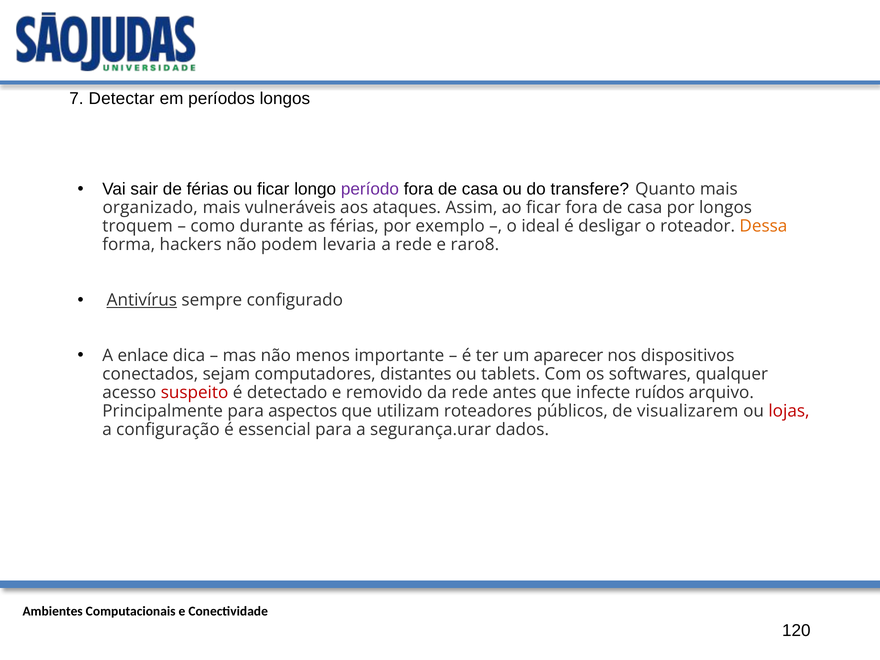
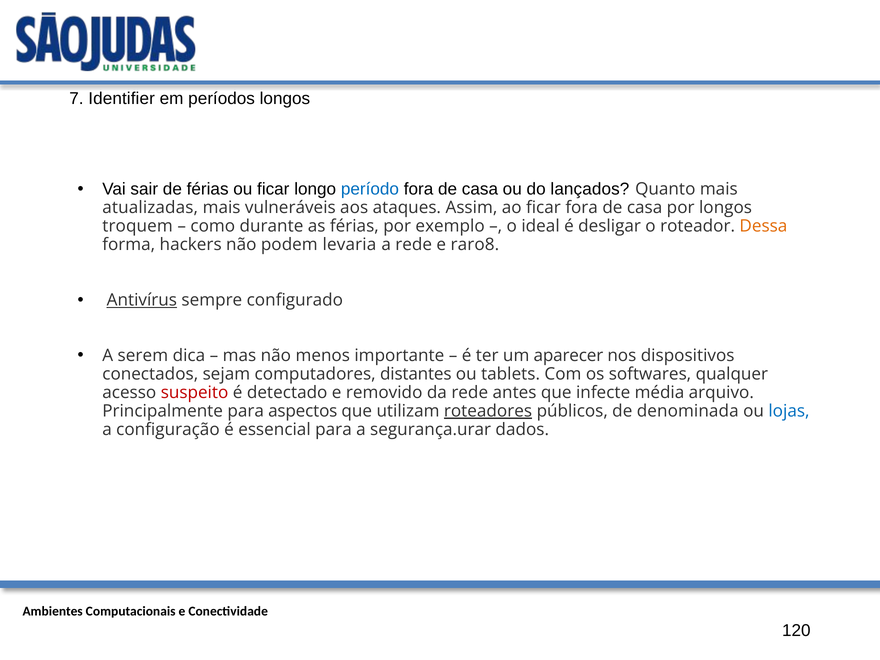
Detectar: Detectar -> Identifier (122, 99)
período colour: purple -> blue (370, 189)
transfere: transfere -> lançados (590, 189)
organizado: organizado -> atualizadas (150, 208)
enlace: enlace -> serem (143, 355)
ruídos: ruídos -> média (659, 392)
roteadores underline: none -> present (488, 411)
visualizarem: visualizarem -> denominada (688, 411)
lojas colour: red -> blue (789, 411)
